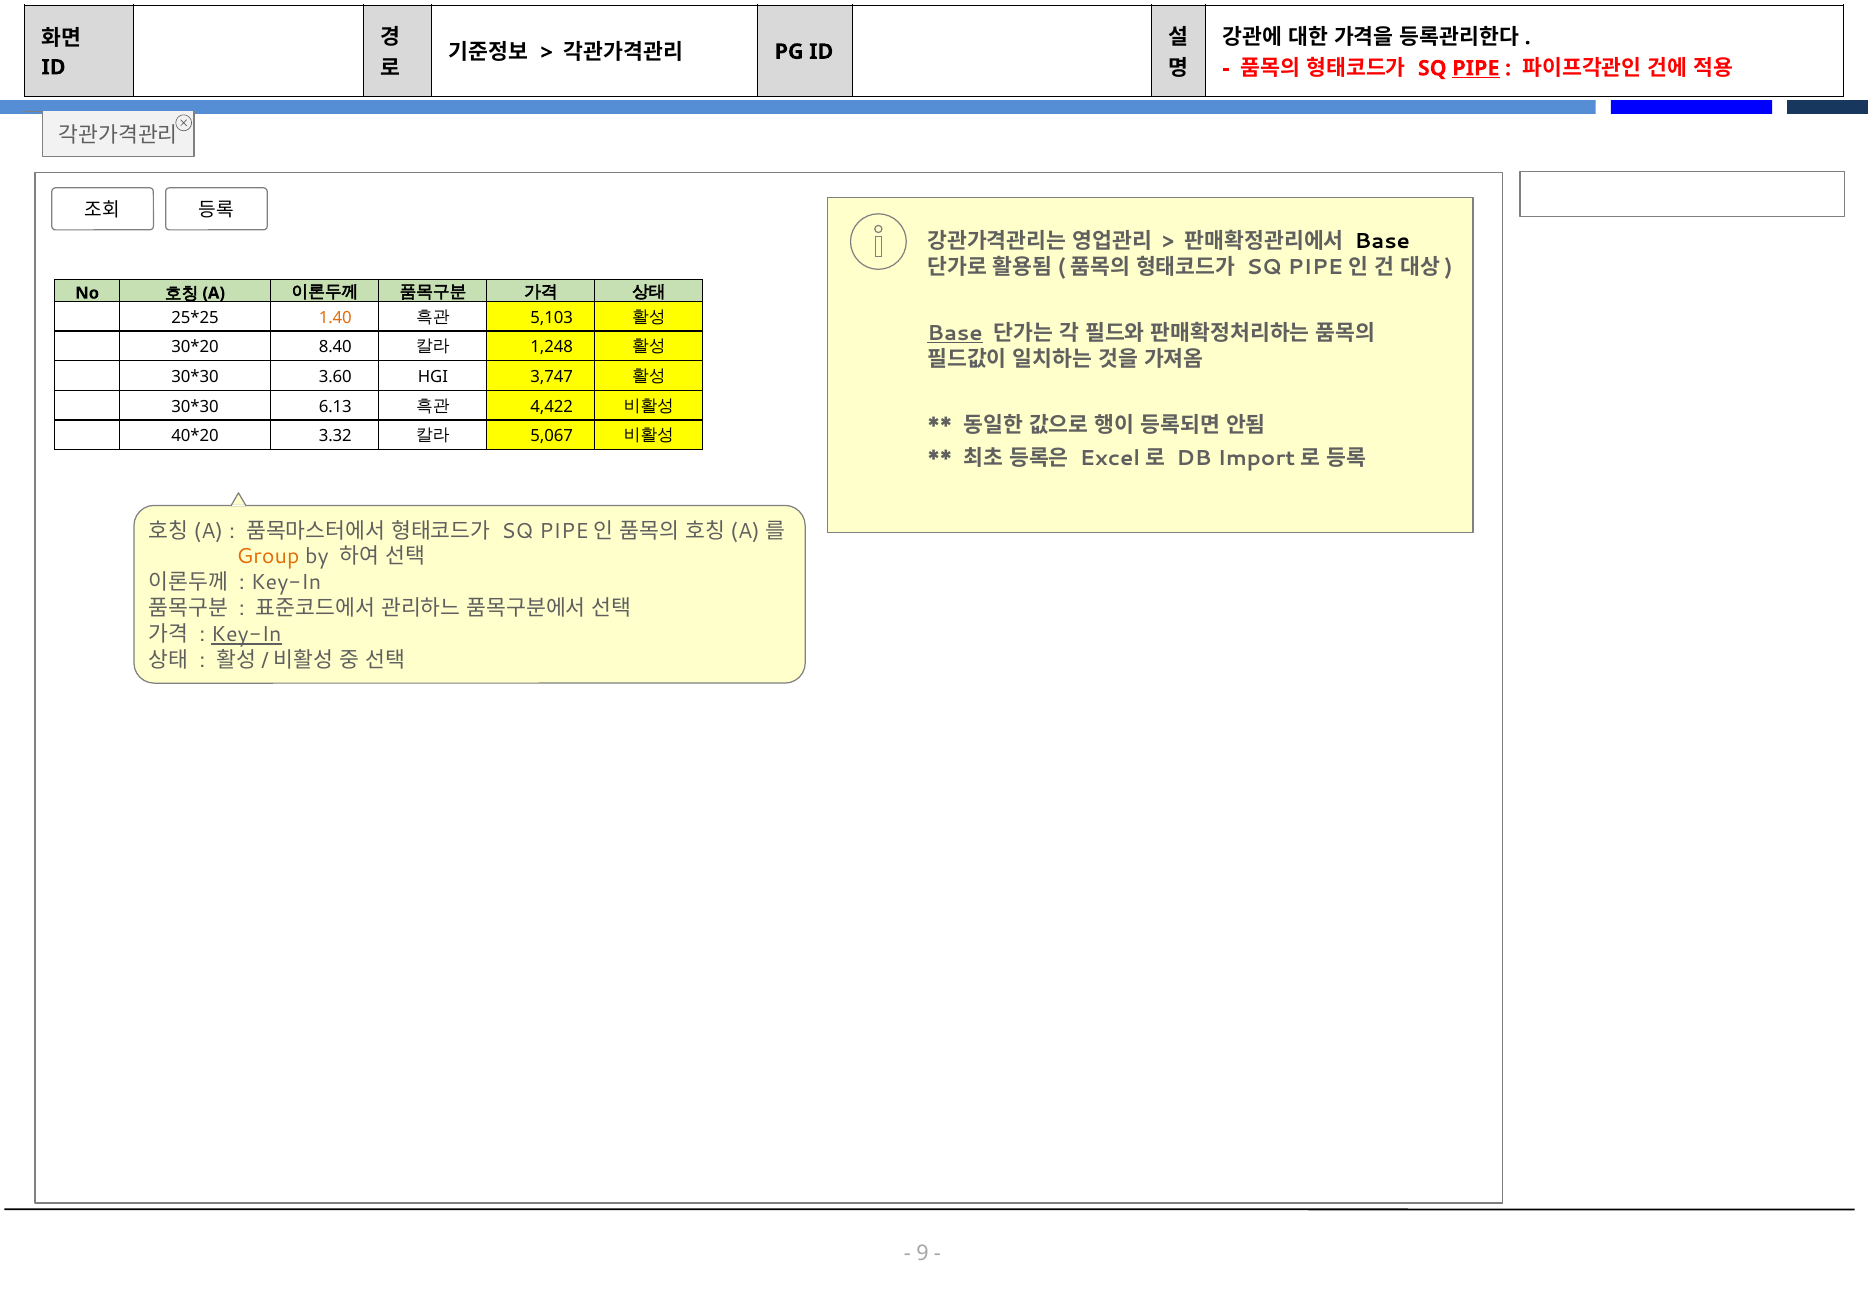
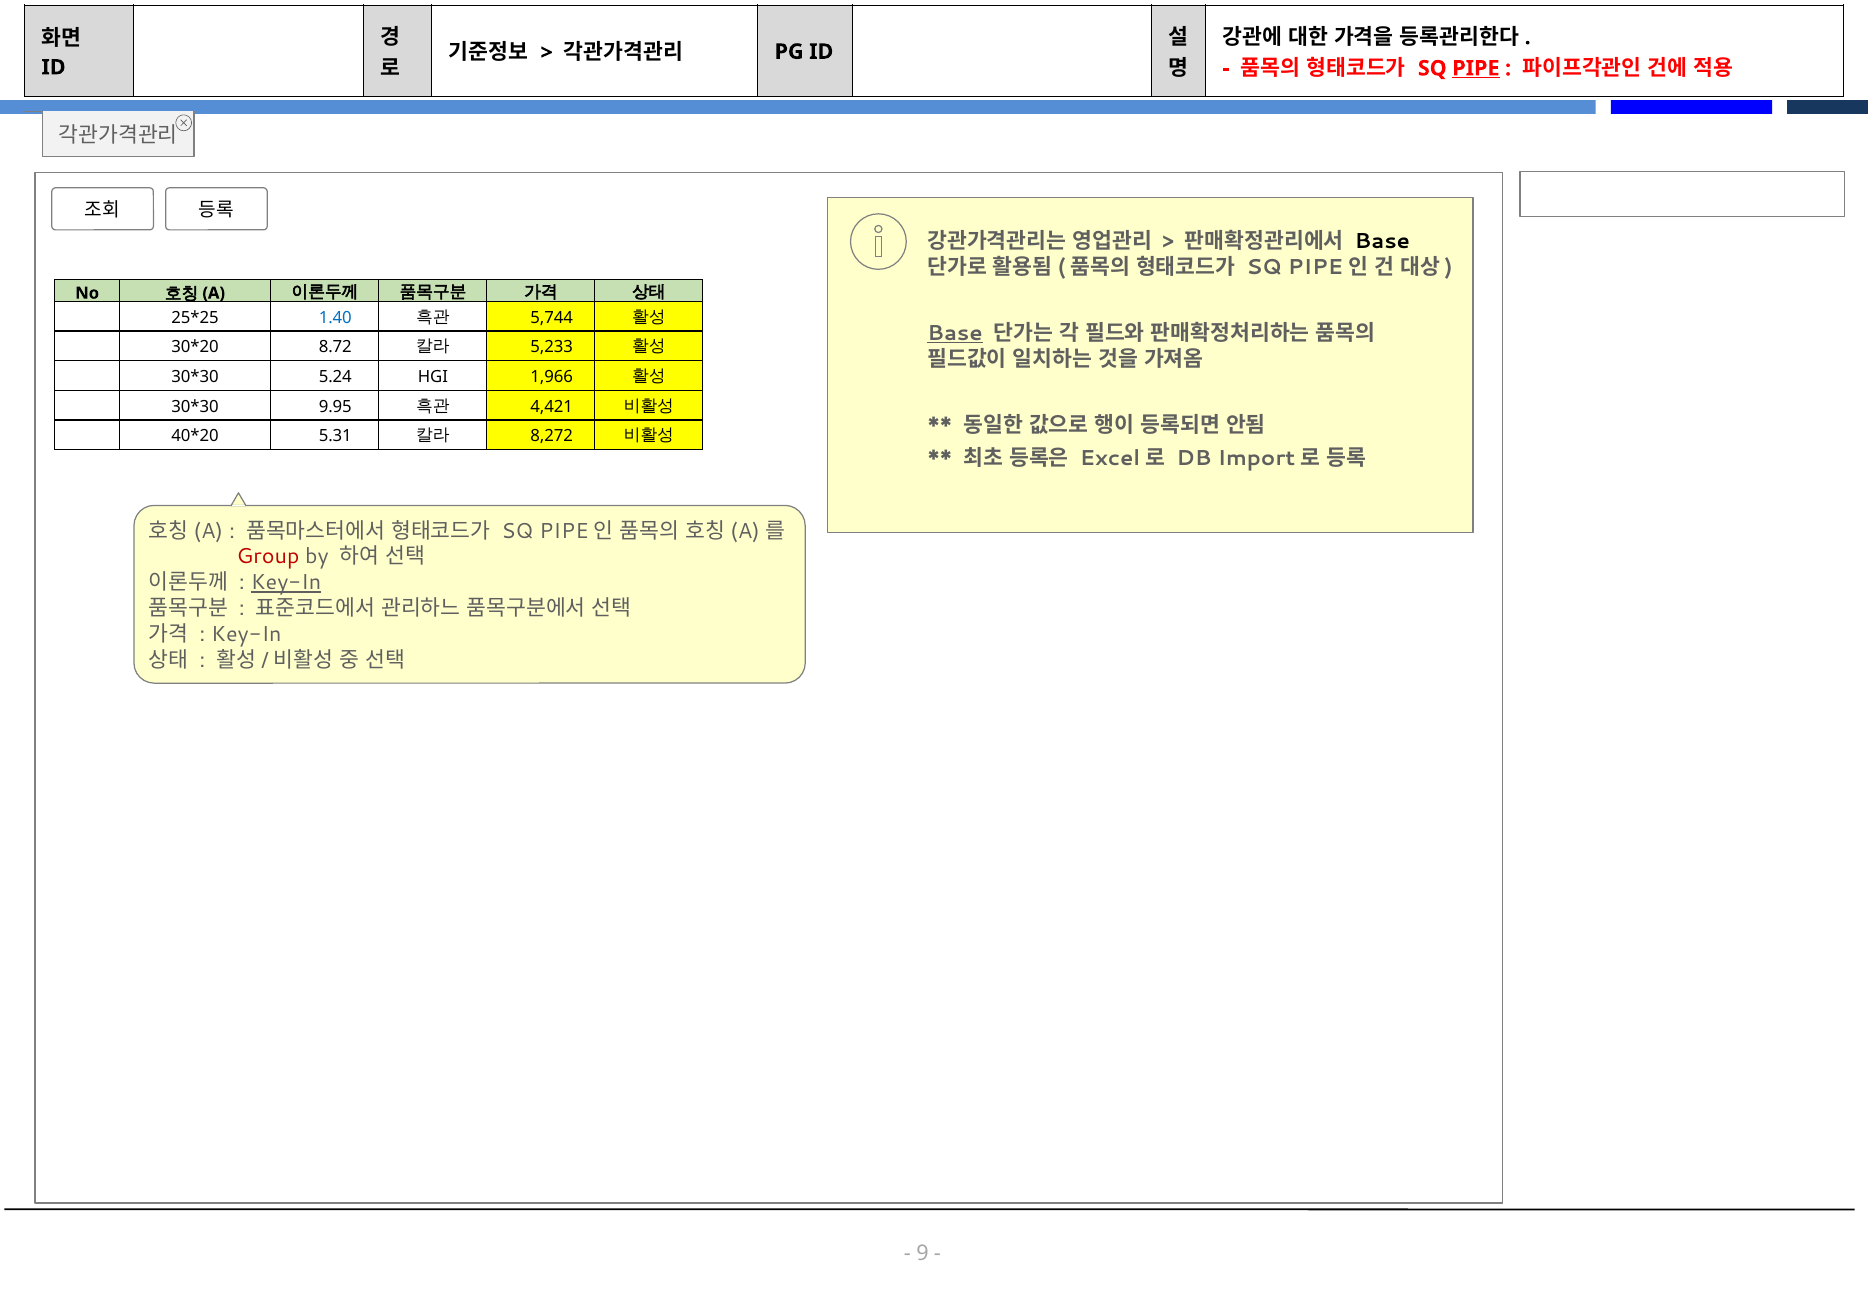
1.40 colour: orange -> blue (335, 318)
5,103: 5,103 -> 5,744 (552, 318)
8.40: 8.40 -> 8.72 (335, 347)
1,248: 1,248 -> 5,233 (552, 347)
3.60: 3.60 -> 5.24 (335, 377)
3,747: 3,747 -> 1,966 (552, 377)
6.13: 6.13 -> 9.95 (335, 407)
4,422: 4,422 -> 4,421 (552, 407)
3.32: 3.32 -> 5.31 (335, 436)
5,067: 5,067 -> 8,272 (552, 436)
Group colour: orange -> red (268, 557)
Key-In underline: none -> present (286, 583)
Key-In underline: present -> none (246, 635)
